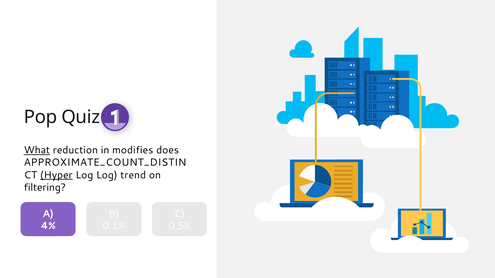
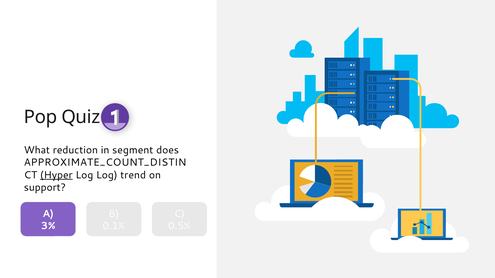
What underline: present -> none (37, 150)
modifies: modifies -> segment (133, 150)
filtering: filtering -> support (45, 188)
4%: 4% -> 3% (48, 226)
